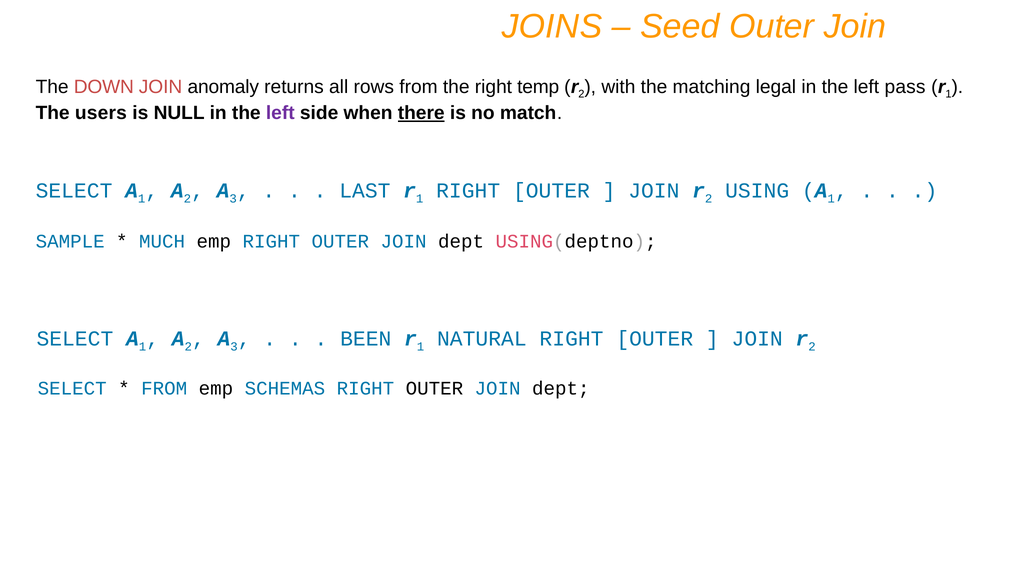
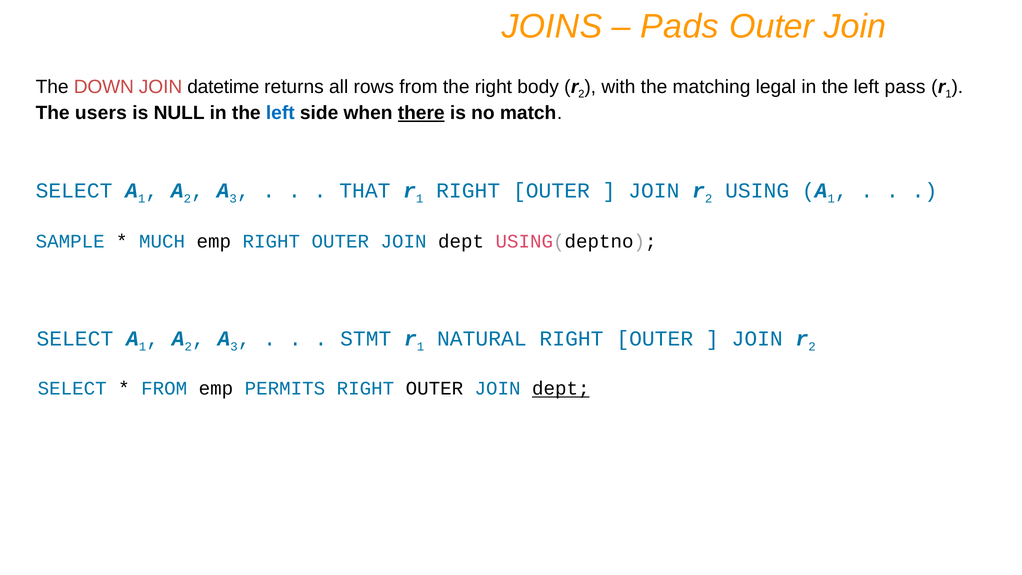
Seed: Seed -> Pads (680, 27)
anomaly: anomaly -> datetime (223, 87)
temp: temp -> body (538, 87)
left colour: purple -> blue (280, 113)
LAST: LAST -> THAT (365, 191)
BEEN: BEEN -> STMT (366, 338)
SCHEMAS: SCHEMAS -> PERMITS (285, 389)
dept underline: none -> present (561, 389)
